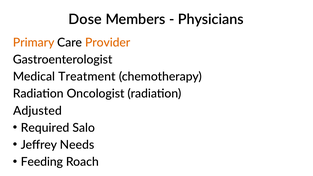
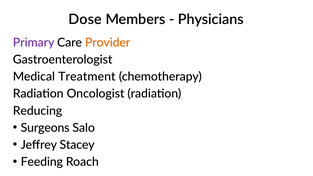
Primary colour: orange -> purple (34, 43)
Adjusted: Adjusted -> Reducing (38, 111)
Required: Required -> Surgeons (45, 128)
Needs: Needs -> Stacey (77, 145)
